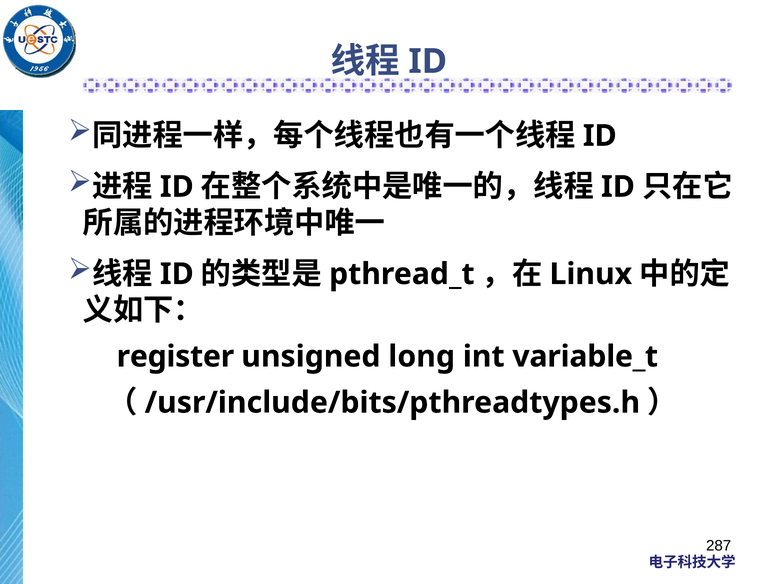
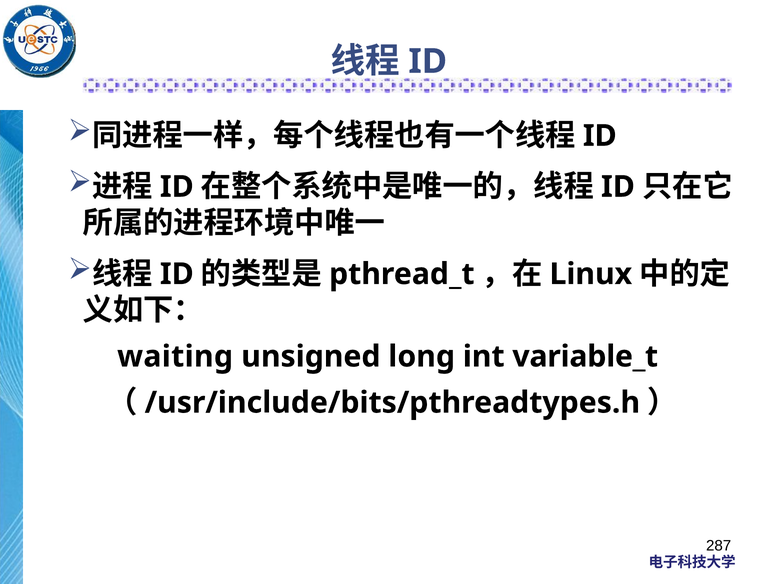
register: register -> waiting (175, 356)
